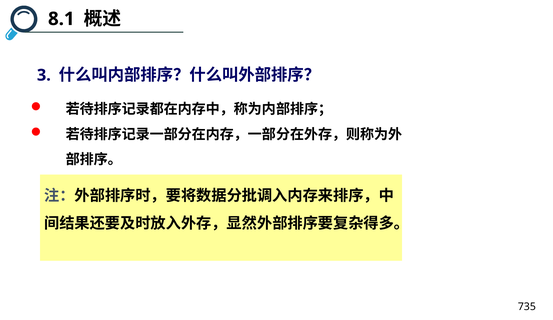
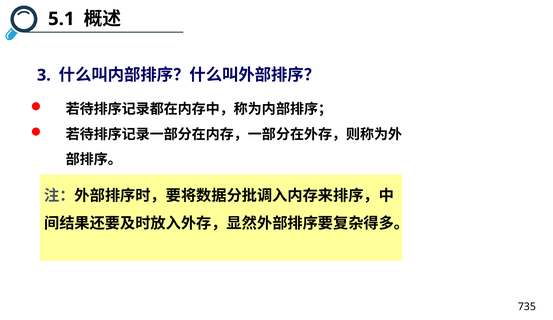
8.1: 8.1 -> 5.1 (61, 19)
